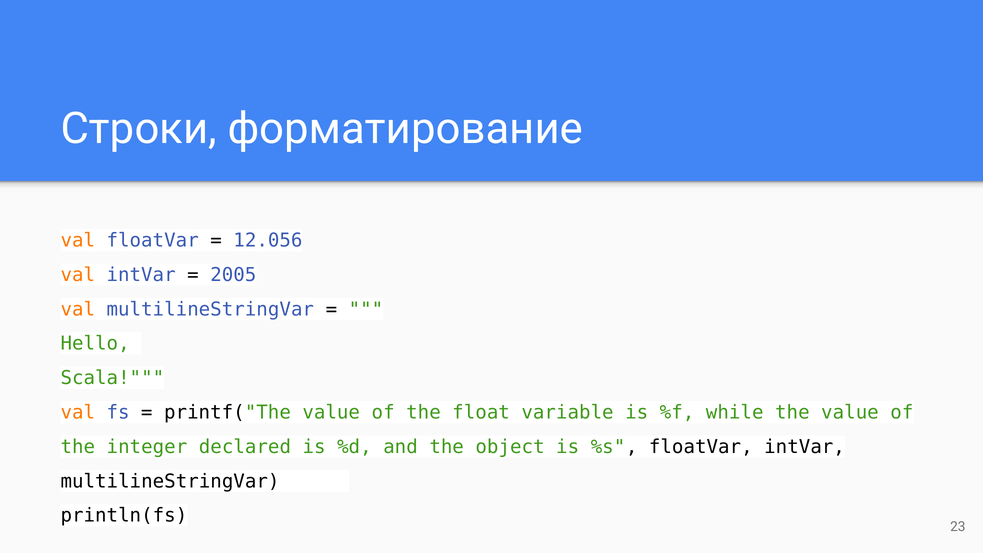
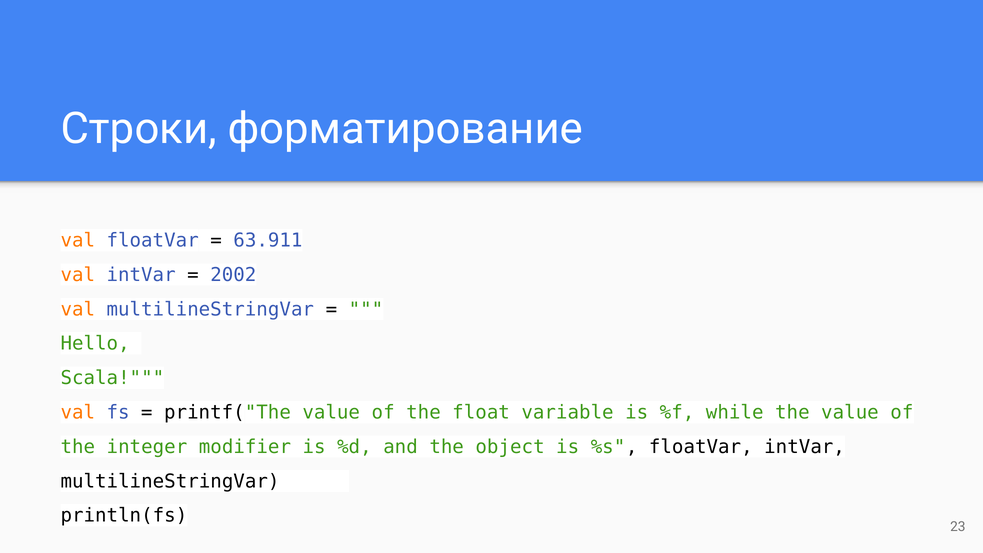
12.056: 12.056 -> 63.911 (268, 240)
2005: 2005 -> 2002 (233, 275)
declared: declared -> modifier (245, 447)
